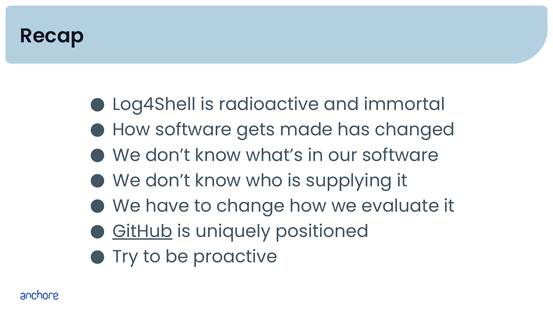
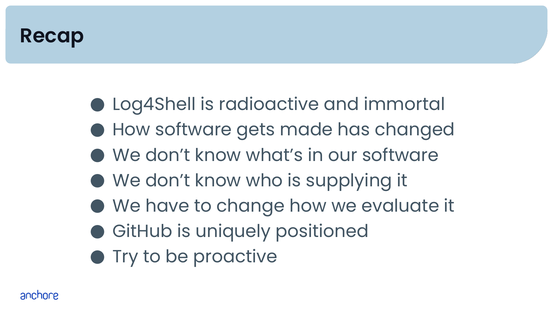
GitHub underline: present -> none (142, 231)
